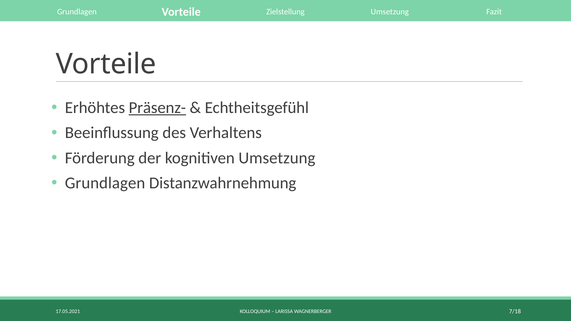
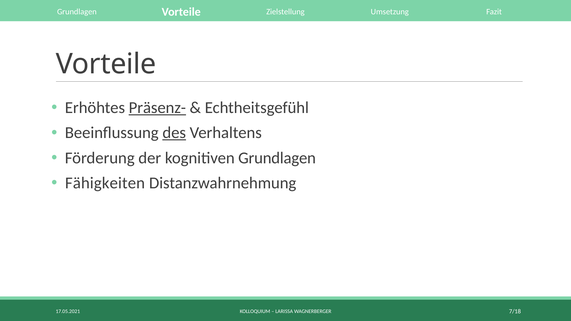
des underline: none -> present (174, 133)
kognitiven Umsetzung: Umsetzung -> Grundlagen (277, 158)
Grundlagen: Grundlagen -> Fähigkeiten (105, 183)
